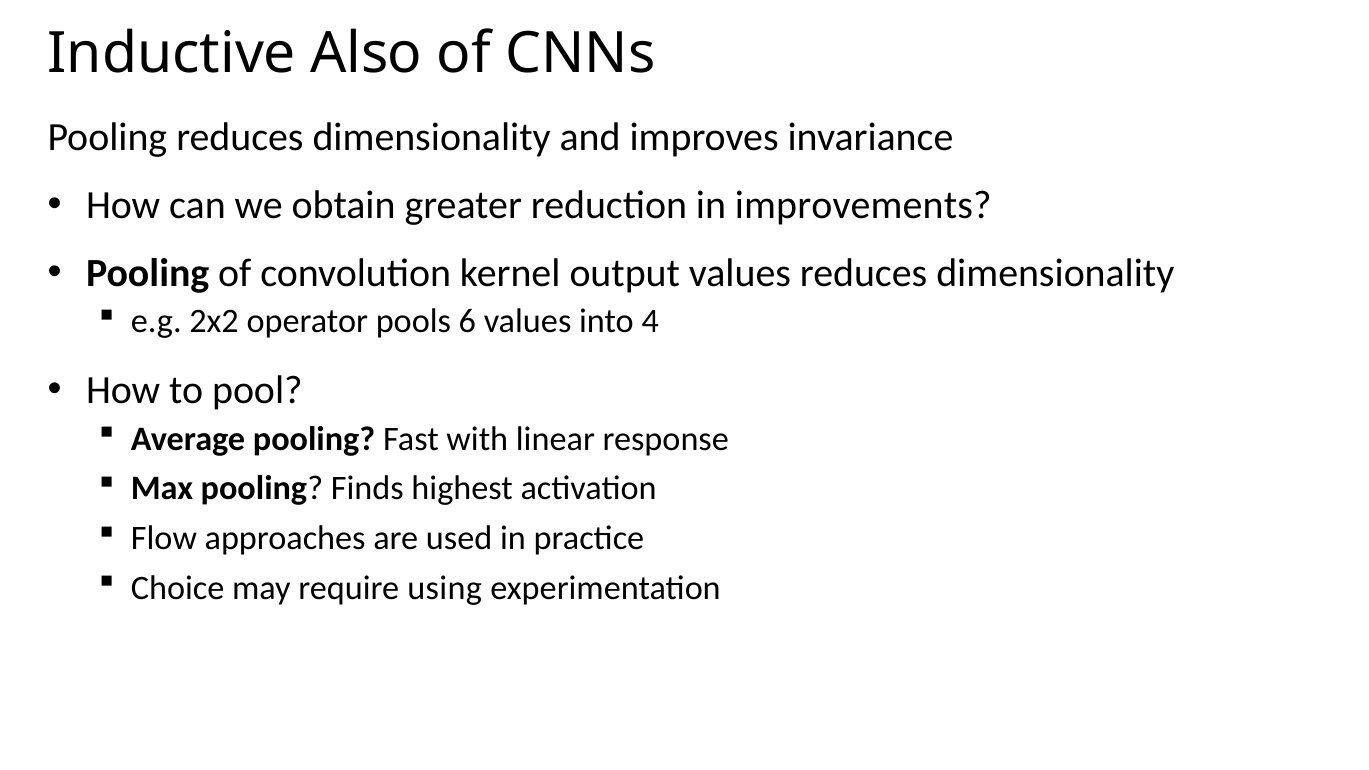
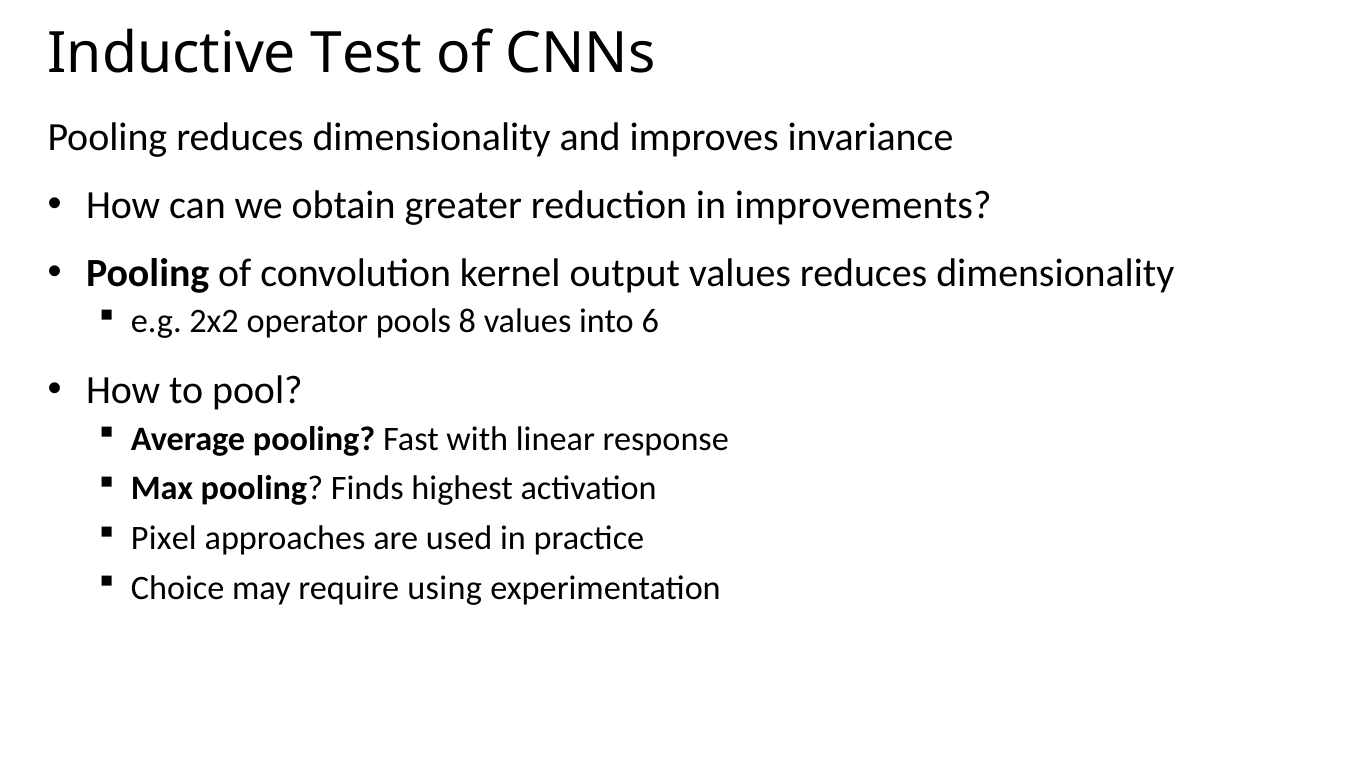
Also: Also -> Test (366, 54)
6: 6 -> 8 (467, 322)
4: 4 -> 6 (650, 322)
Flow: Flow -> Pixel (164, 538)
